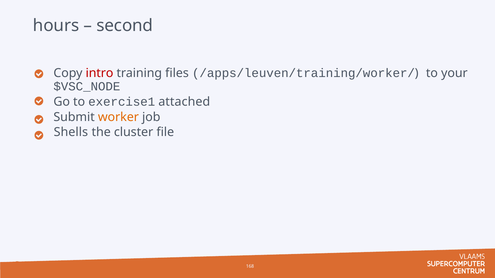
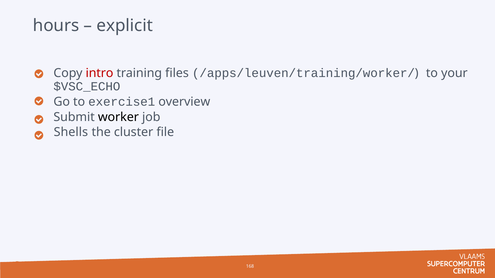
second: second -> explicit (125, 26)
$VSC_NODE: $VSC_NODE -> $VSC_ECHO (87, 87)
attached: attached -> overview (184, 102)
worker colour: orange -> black (118, 117)
